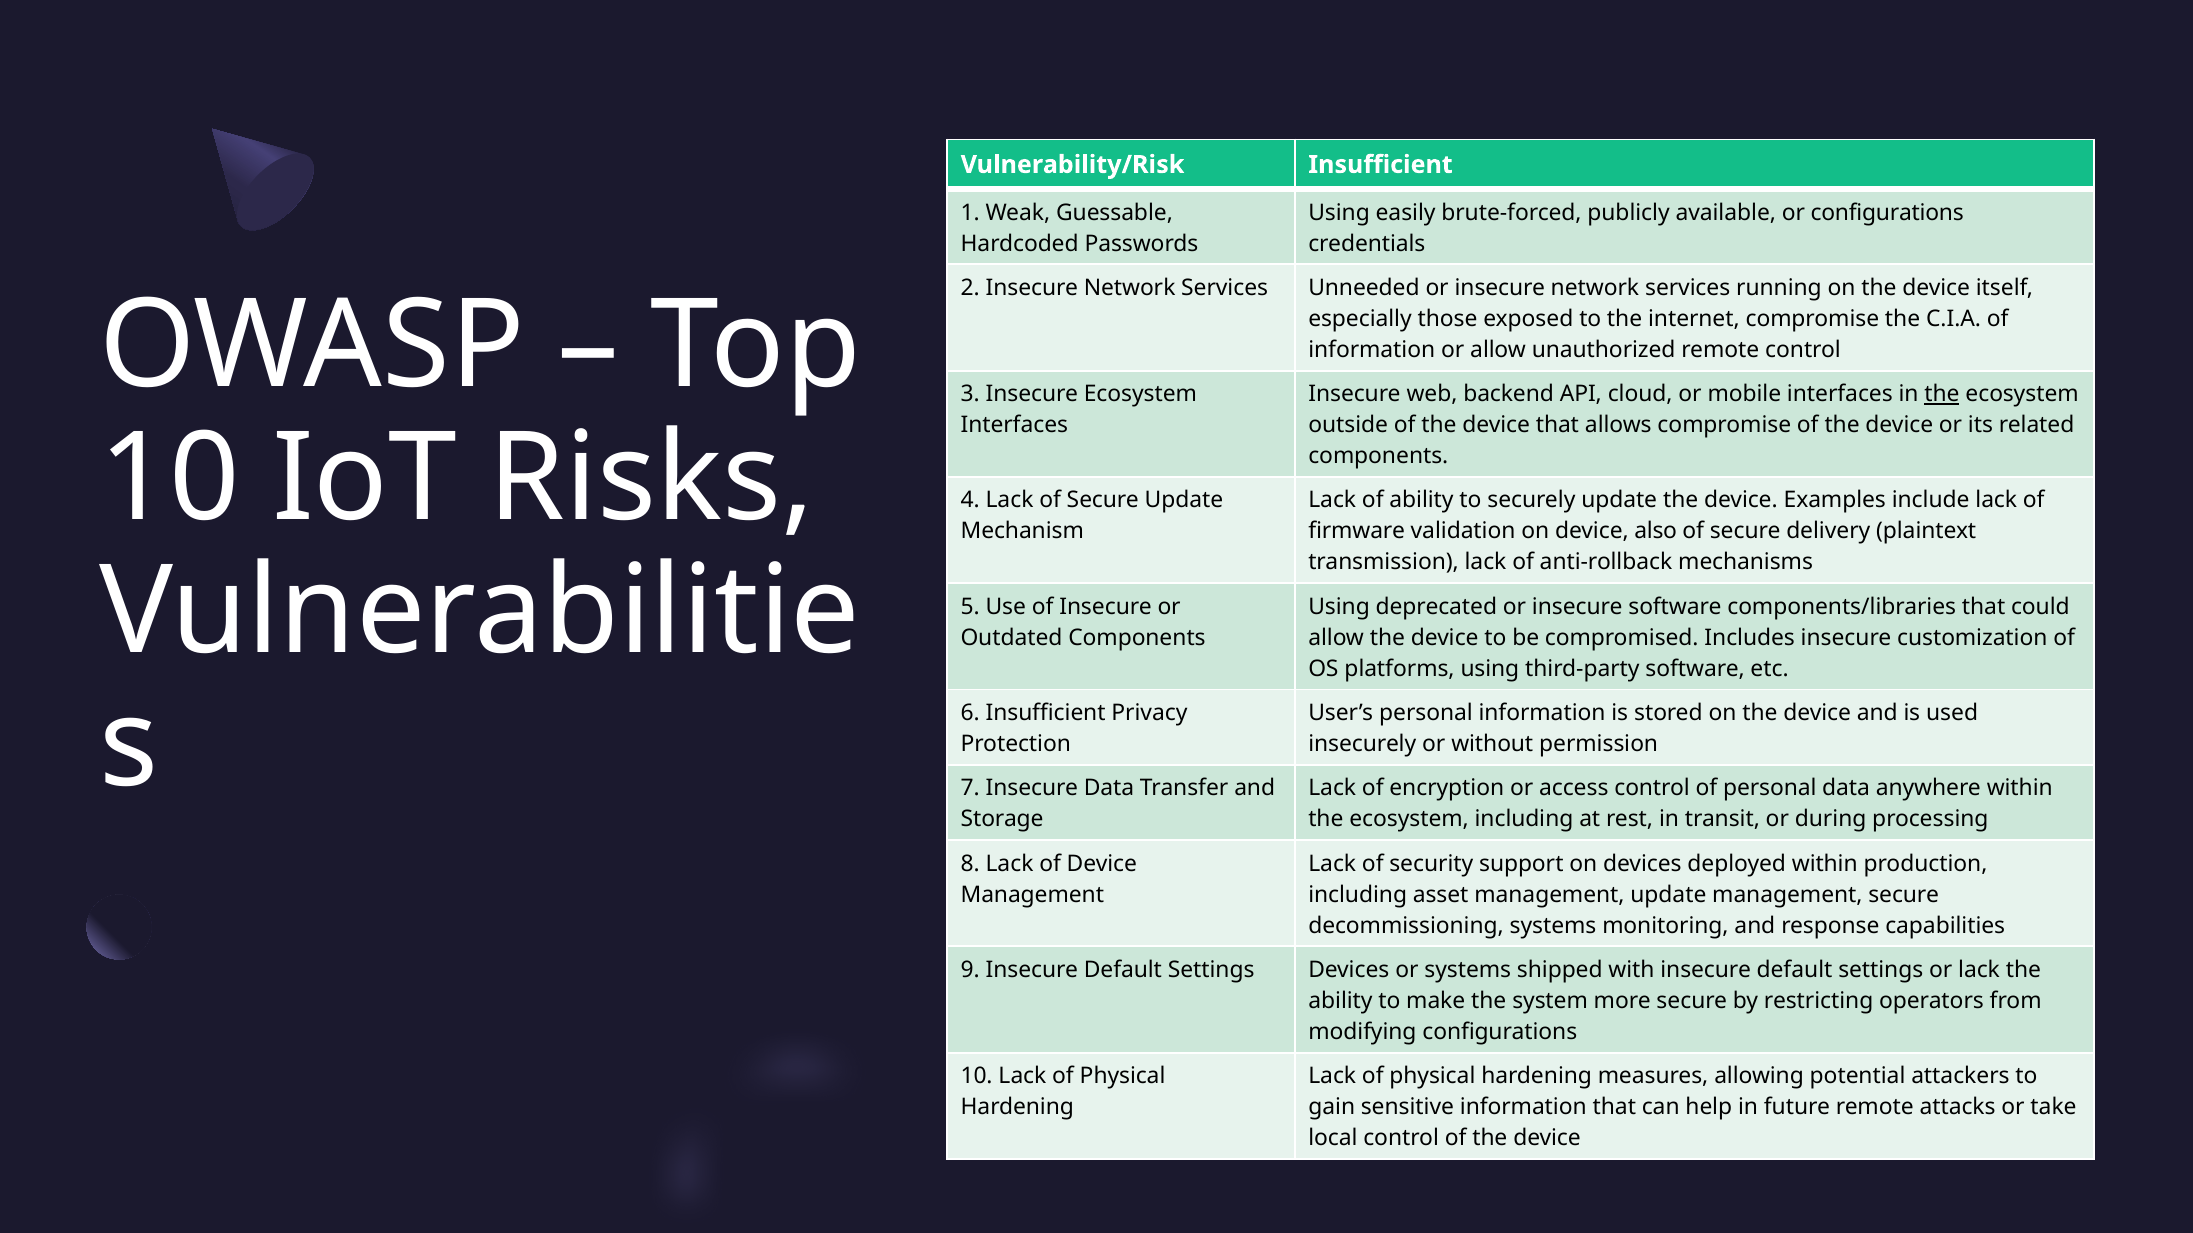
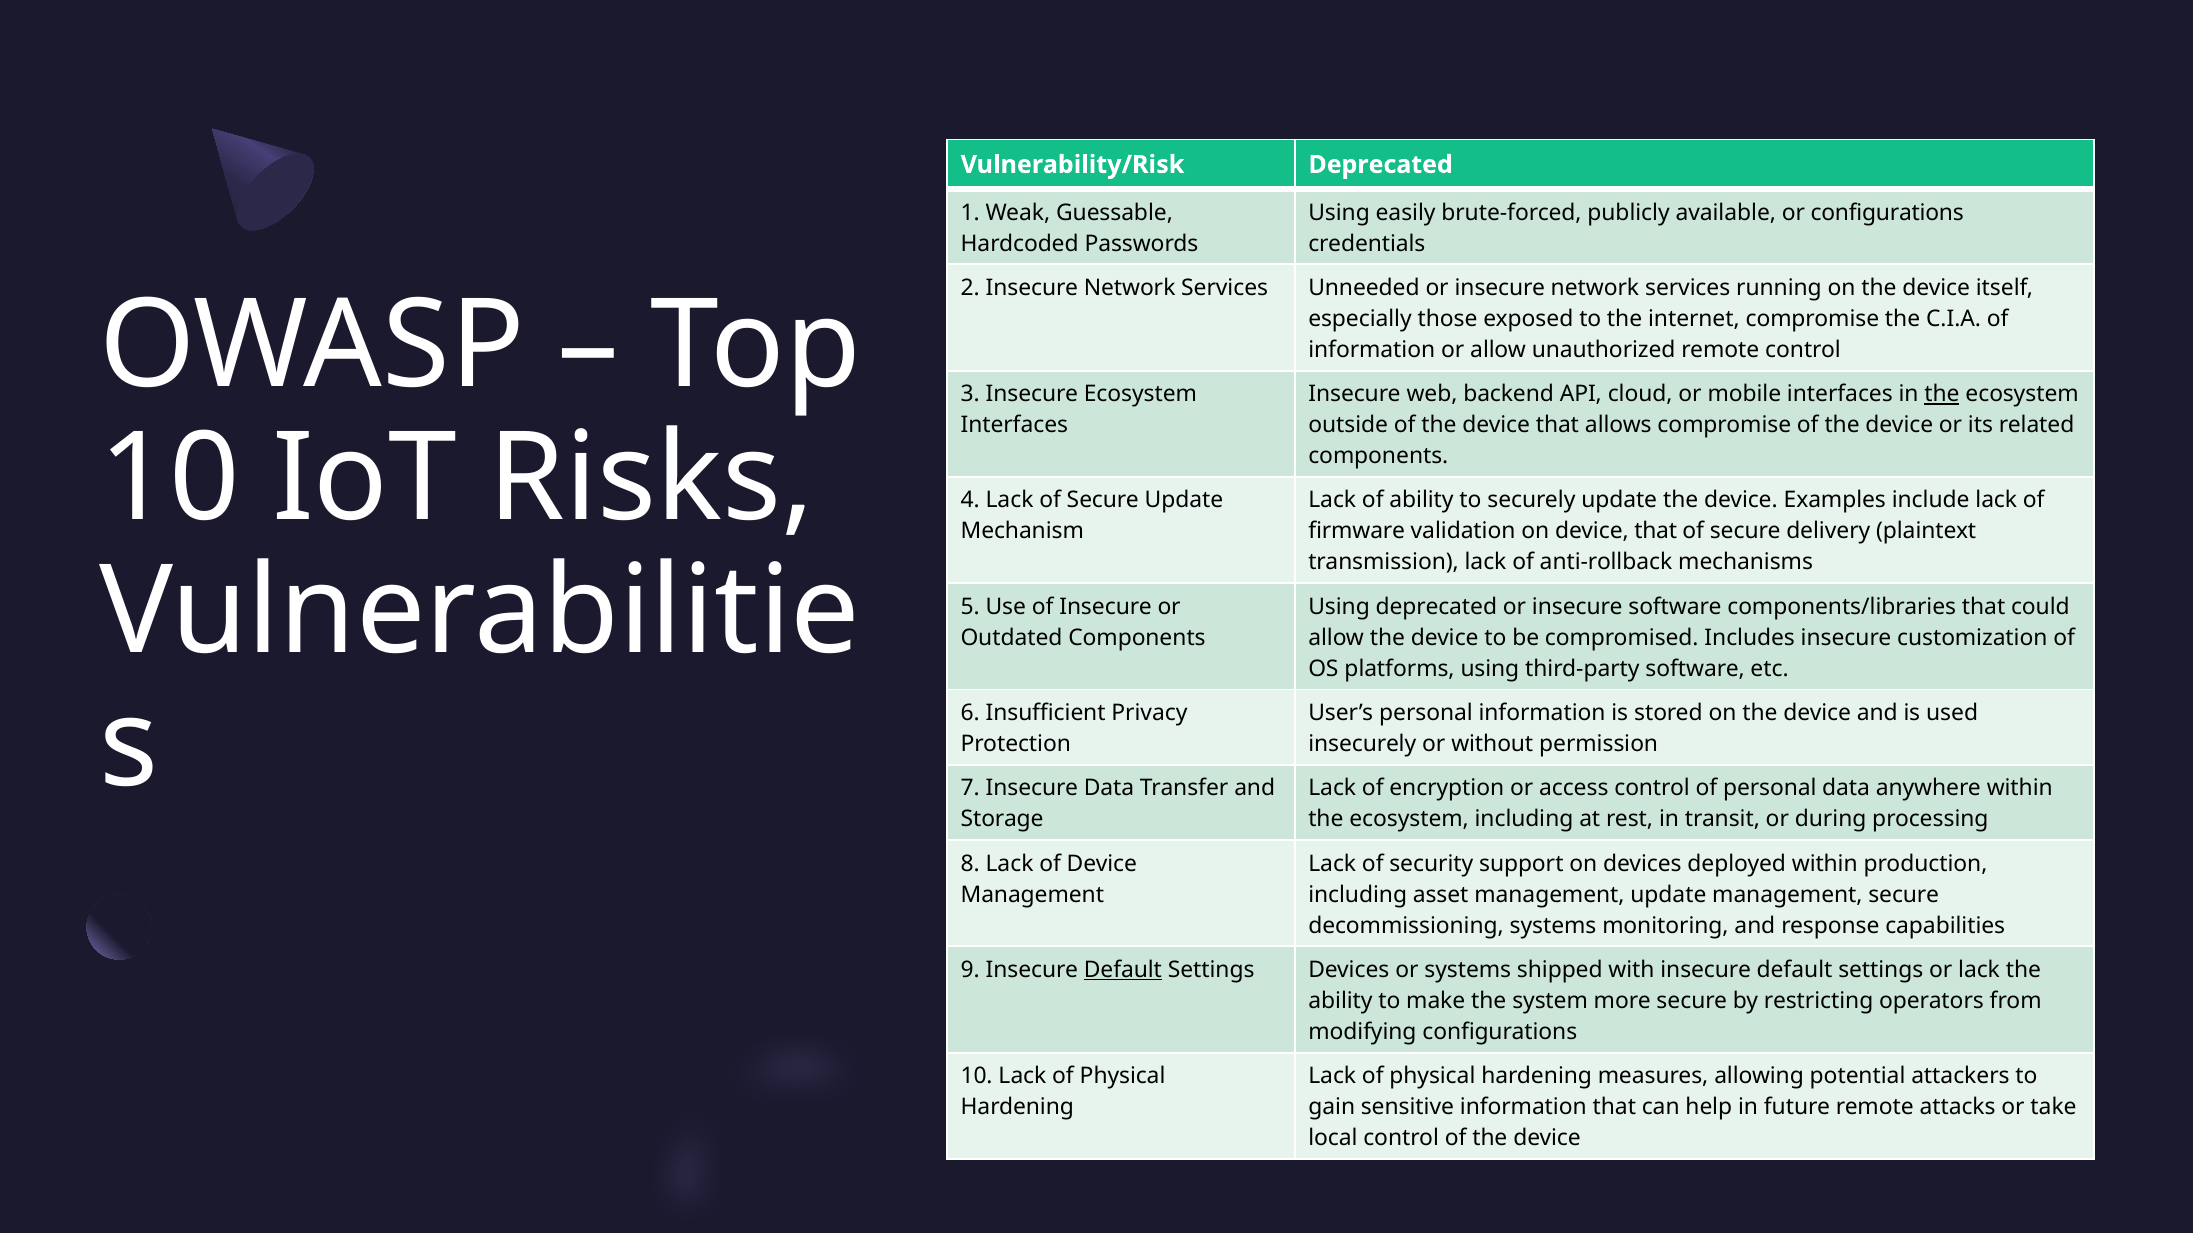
Vulnerability/Risk Insufficient: Insufficient -> Deprecated (1381, 165)
on device also: also -> that (1656, 532)
Default underline: none -> present (1123, 970)
